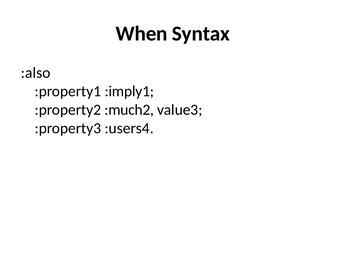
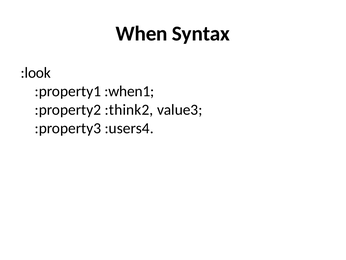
:also: :also -> :look (36, 73)
:imply1: :imply1 -> :when1 (129, 91)
:much2: :much2 -> :think2 (129, 109)
